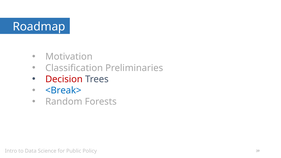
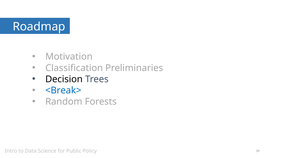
Decision colour: red -> black (64, 79)
